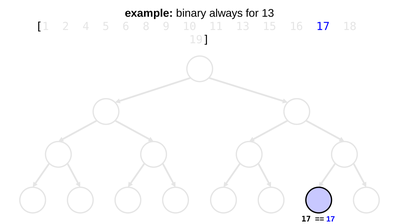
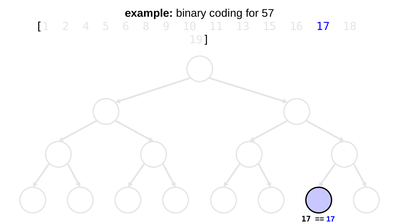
always: always -> coding (226, 13)
for 13: 13 -> 57 (268, 13)
